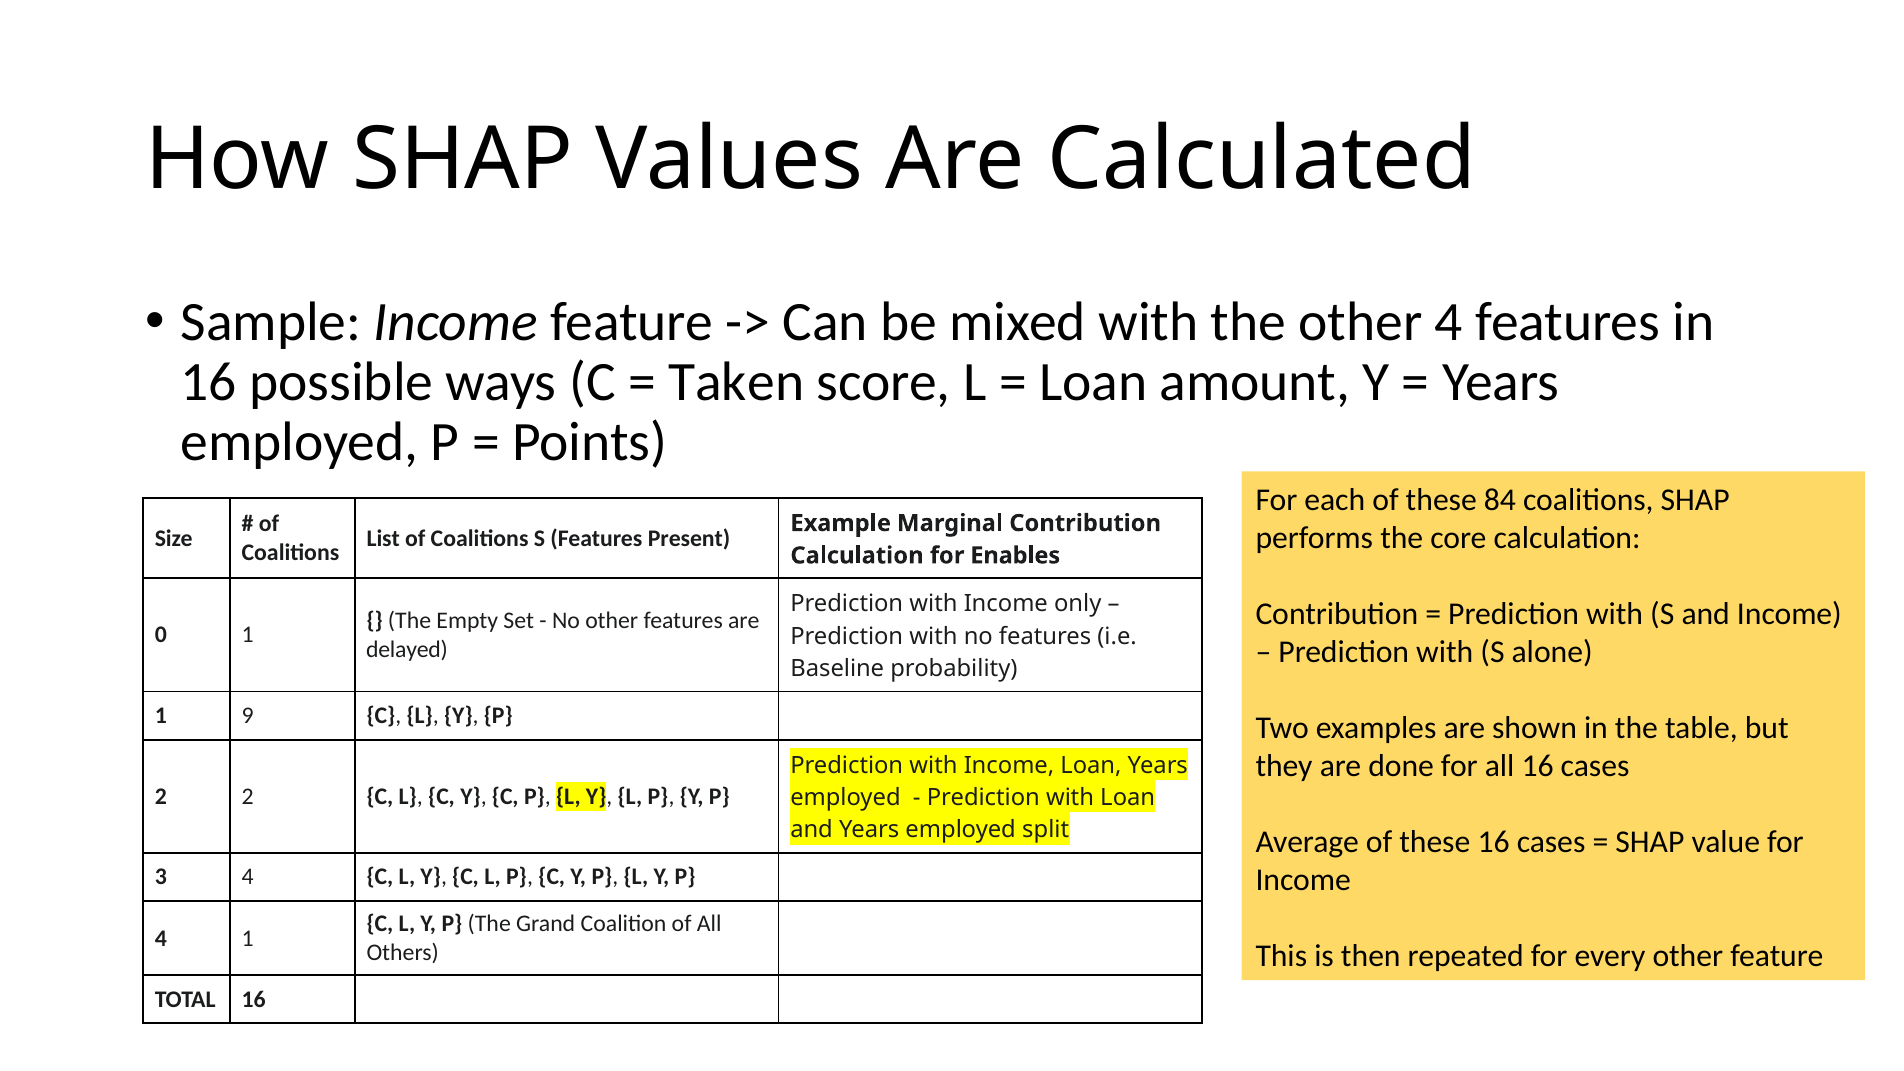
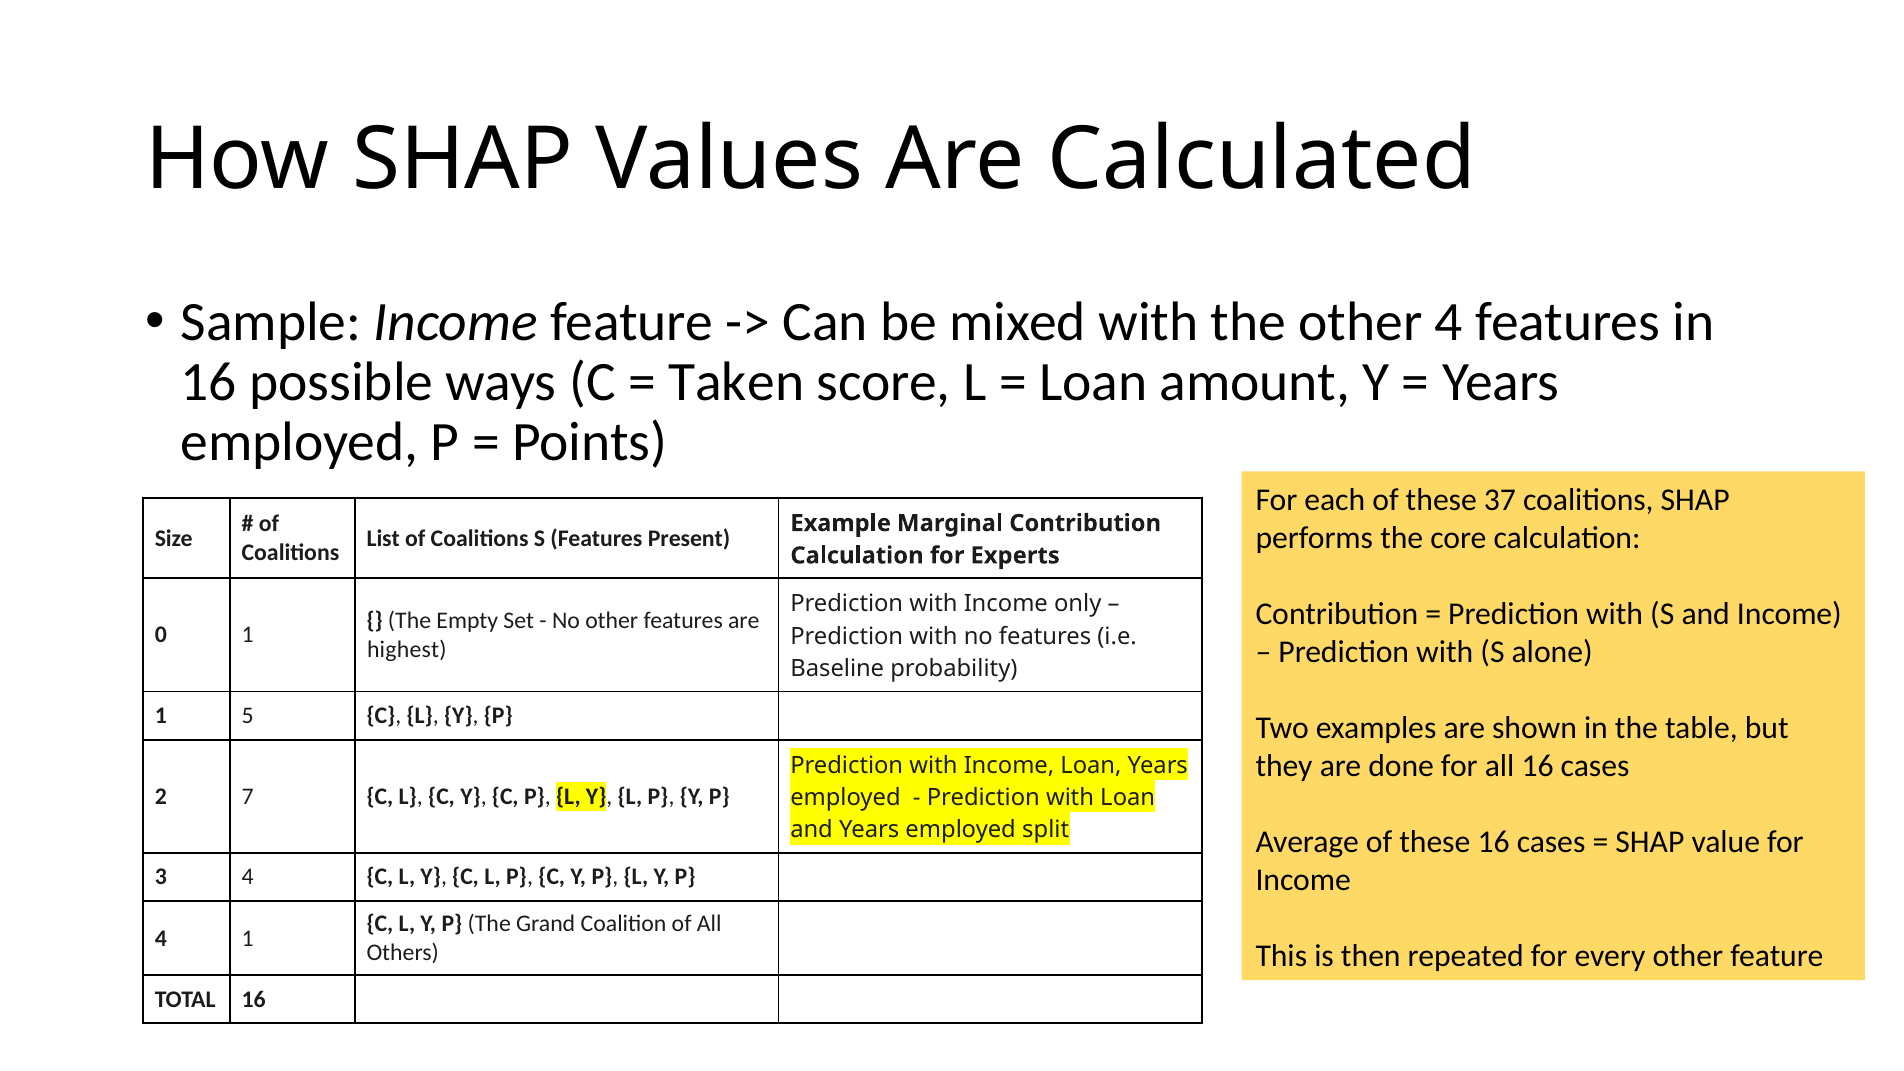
84: 84 -> 37 (1500, 500)
Enables: Enables -> Experts (1015, 556)
delayed: delayed -> highest (407, 650)
9: 9 -> 5 (248, 716)
2 2: 2 -> 7 (248, 796)
